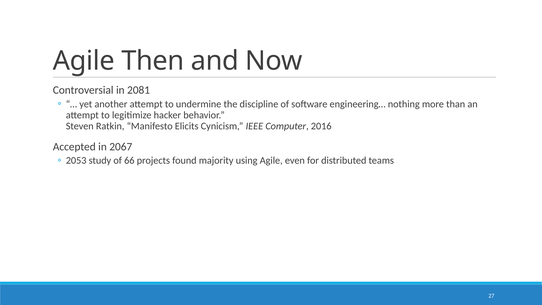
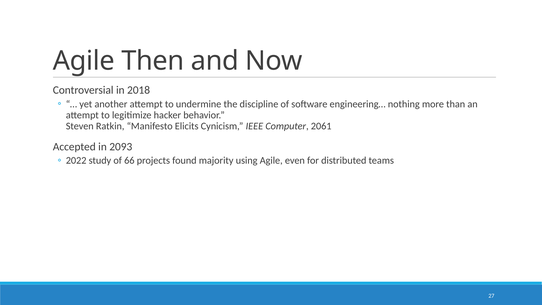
2081: 2081 -> 2018 (139, 90)
2016: 2016 -> 2061 (321, 126)
2067: 2067 -> 2093 (121, 147)
2053: 2053 -> 2022 (76, 160)
